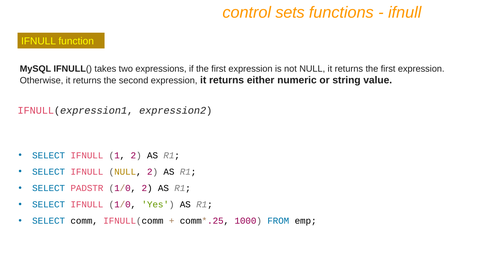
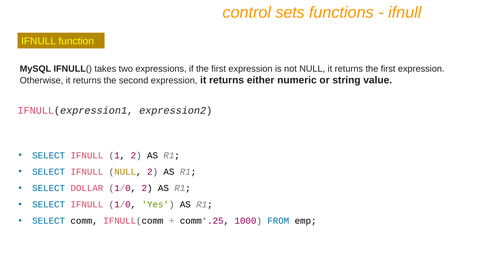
PADSTR: PADSTR -> DOLLAR (87, 188)
